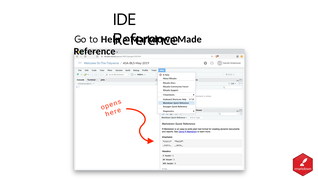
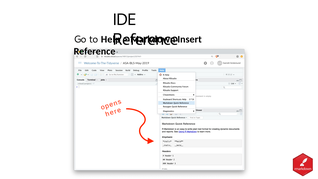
Made: Made -> Insert (190, 39)
